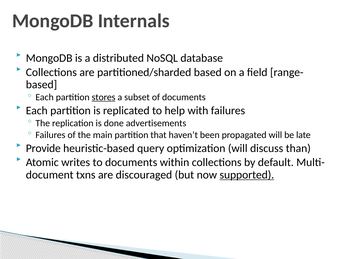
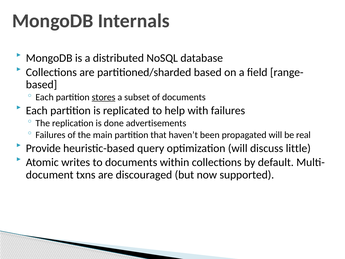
late: late -> real (303, 135)
than: than -> little (298, 148)
supported underline: present -> none (247, 175)
